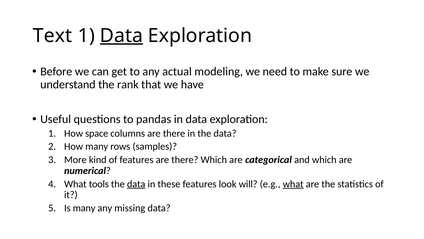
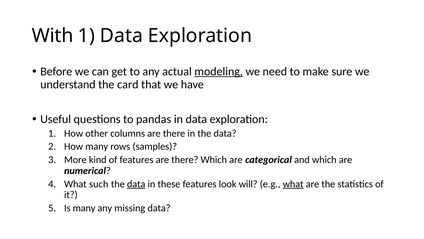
Text: Text -> With (53, 36)
Data underline: present -> none (121, 36)
modeling underline: none -> present (219, 71)
rank: rank -> card (128, 84)
space: space -> other (97, 133)
tools: tools -> such (99, 184)
